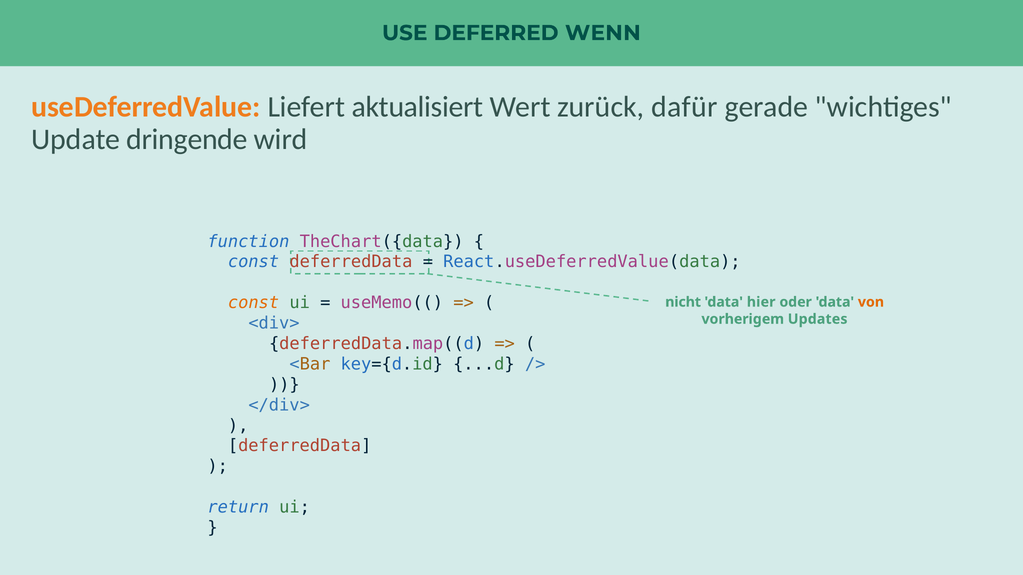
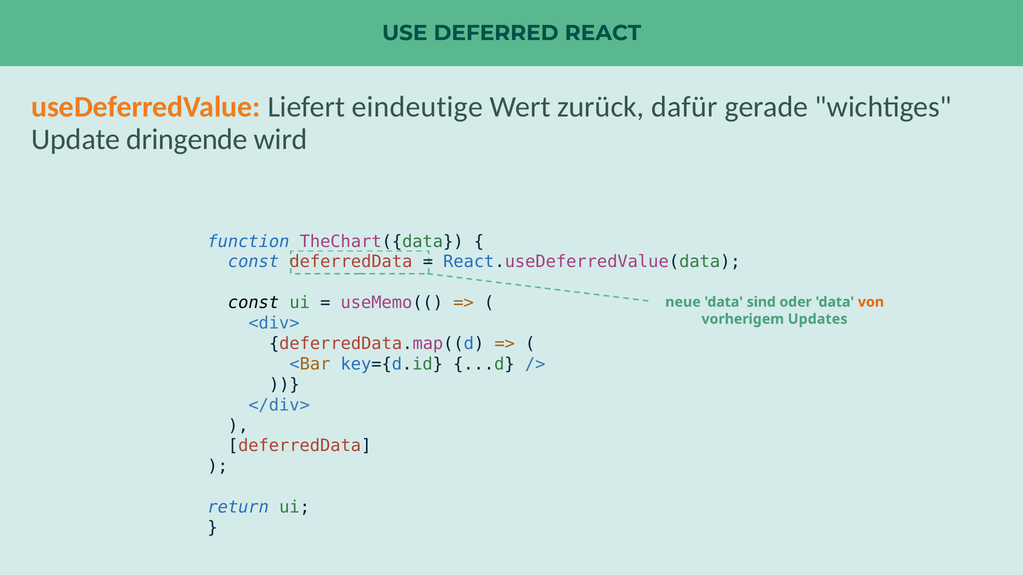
WENN: WENN -> REACT (603, 33)
aktualisiert: aktualisiert -> eindeutige (417, 107)
const colour: orange -> black (254, 303)
nicht: nicht -> neue (683, 302)
hier: hier -> sind (761, 302)
